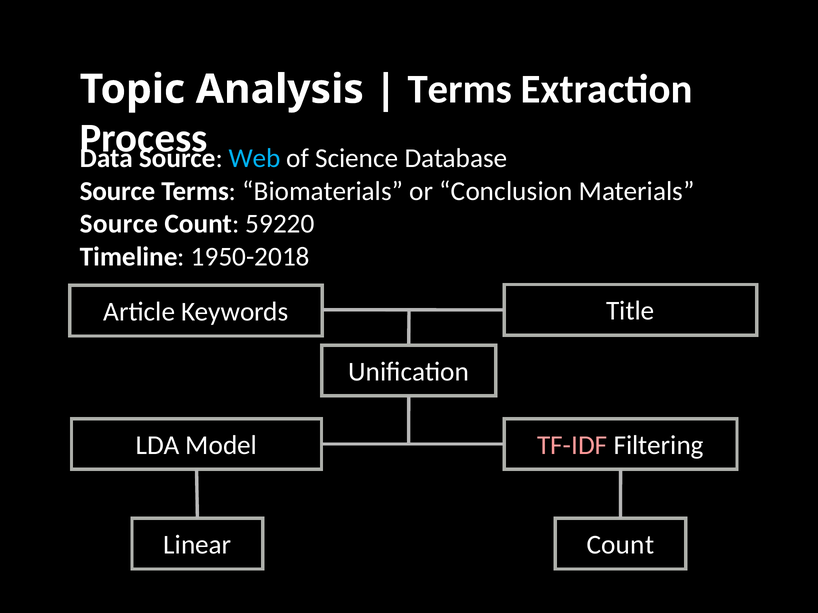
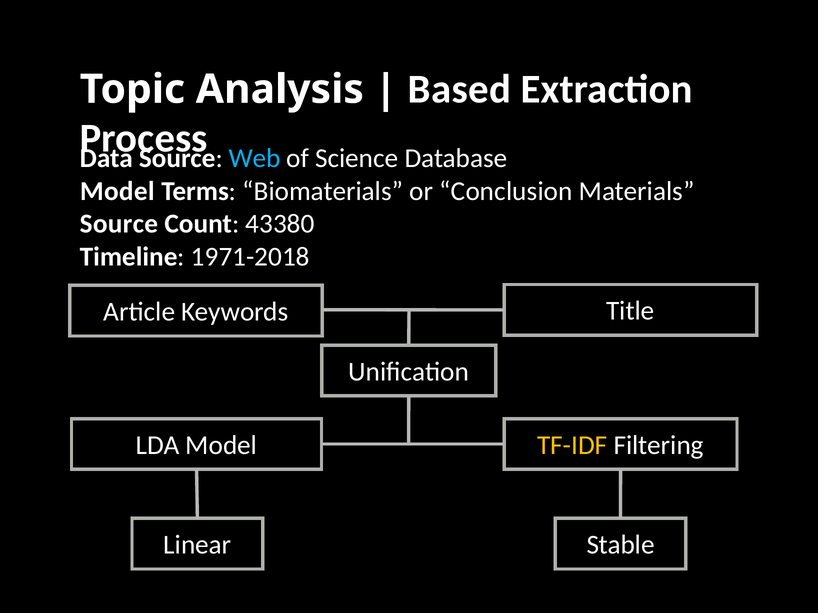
Terms: Terms -> Based (460, 89)
Source: Source -> Model (117, 191)
59220: 59220 -> 43380 (280, 224)
1950-2018: 1950-2018 -> 1971-2018 (250, 257)
TF-IDF colour: pink -> yellow (572, 445)
Count: Count -> Stable (621, 545)
